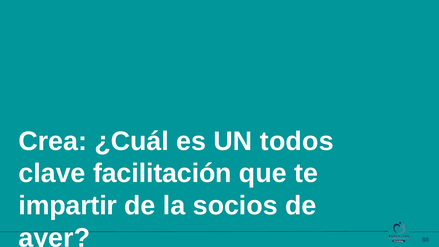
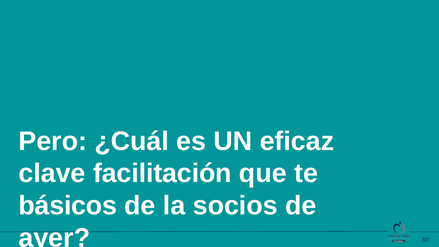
Crea: Crea -> Pero (53, 141)
todos: todos -> eficaz (297, 141)
impartir: impartir -> básicos (68, 206)
